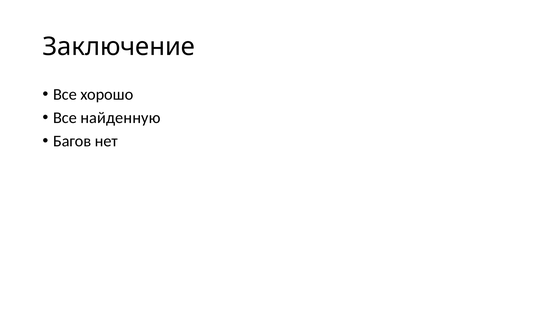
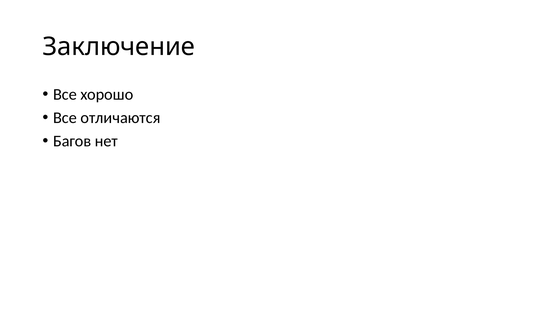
найденную: найденную -> отличаются (120, 118)
